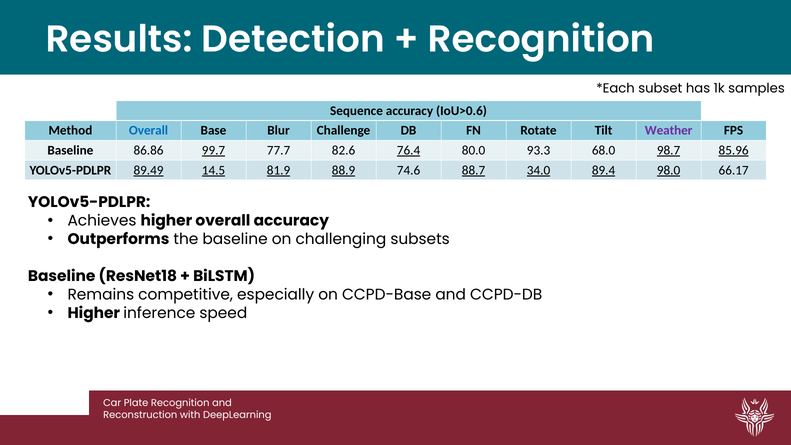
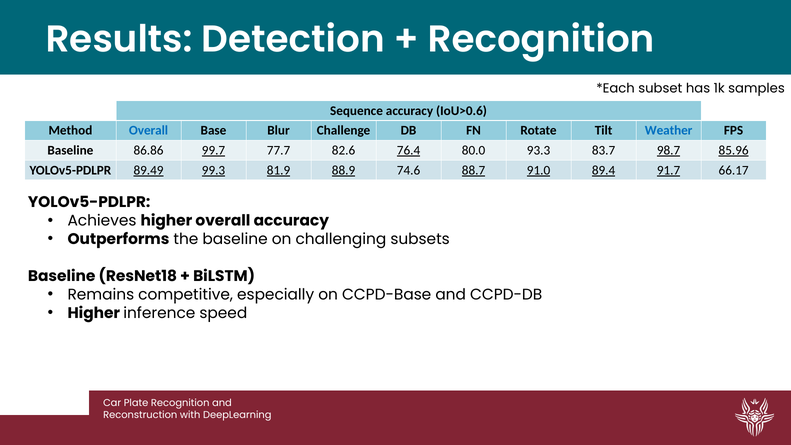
Weather colour: purple -> blue (669, 131)
68.0: 68.0 -> 83.7 (604, 150)
14.5: 14.5 -> 99.3 (214, 170)
34.0: 34.0 -> 91.0 (539, 170)
98.0: 98.0 -> 91.7 (669, 170)
